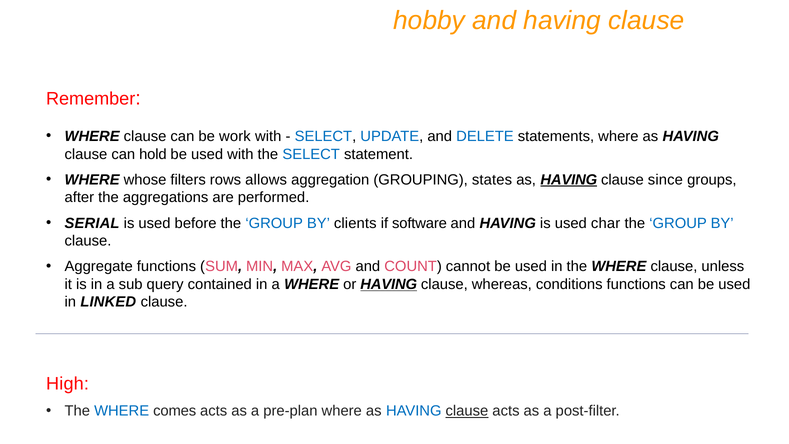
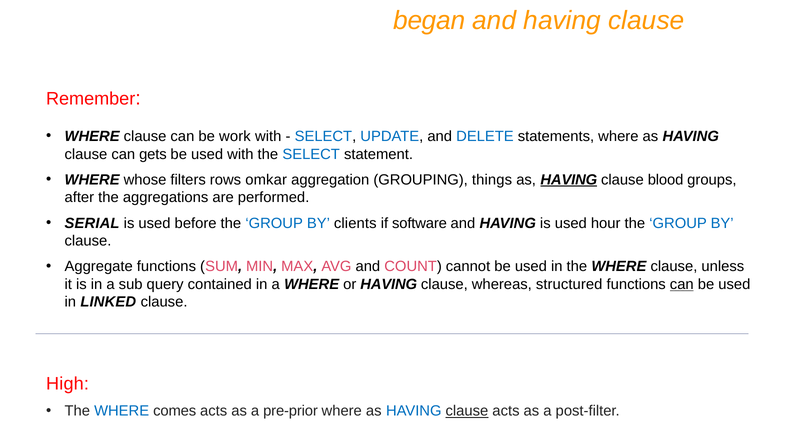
hobby: hobby -> began (429, 21)
hold: hold -> gets (153, 154)
allows: allows -> omkar (266, 180)
states: states -> things (492, 180)
since: since -> blood (666, 180)
char: char -> hour (606, 223)
HAVING underline: present -> none (389, 284)
conditions: conditions -> structured (569, 284)
can underline: none -> present (682, 284)
pre-plan: pre-plan -> pre-prior (291, 411)
